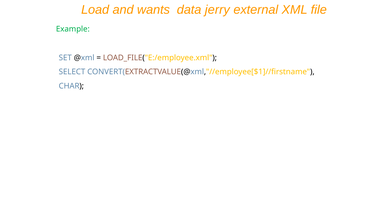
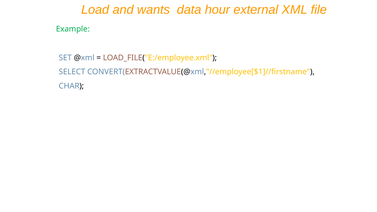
jerry: jerry -> hour (217, 10)
